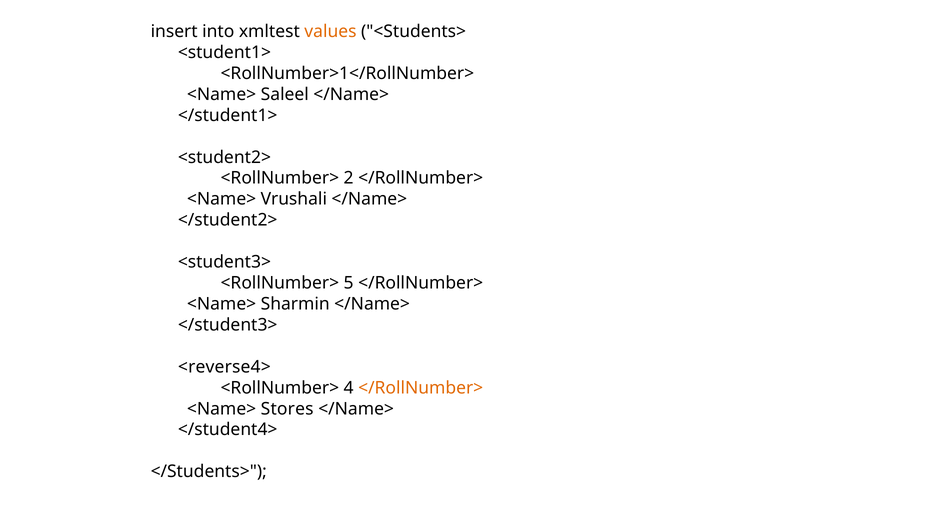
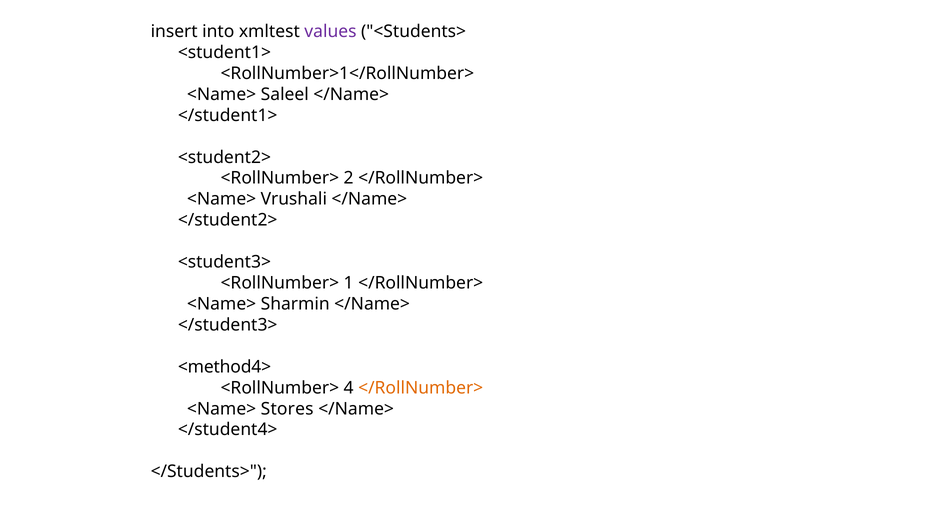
values colour: orange -> purple (330, 31)
5: 5 -> 1 (349, 283)
<reverse4>: <reverse4> -> <method4> (225, 367)
